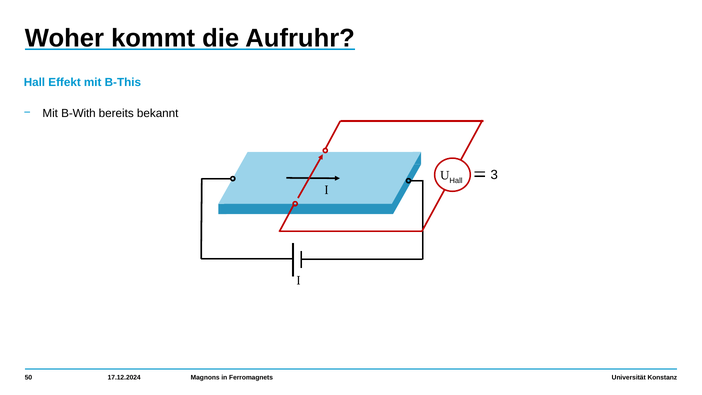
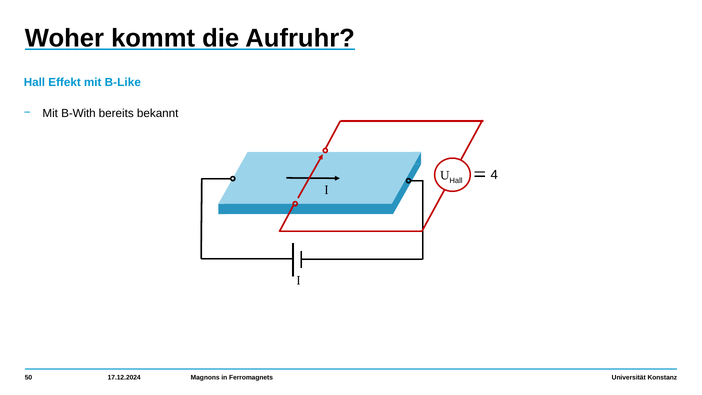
B-This: B-This -> B-Like (123, 82)
3: 3 -> 4 (494, 175)
